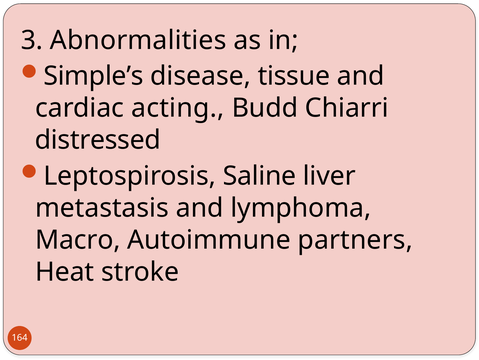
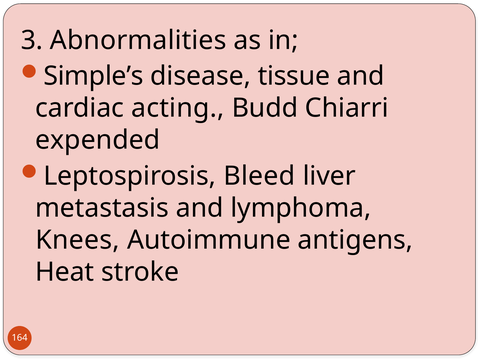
distressed: distressed -> expended (98, 140)
Saline: Saline -> Bleed (259, 176)
Macro: Macro -> Knees (78, 239)
partners: partners -> antigens (355, 239)
